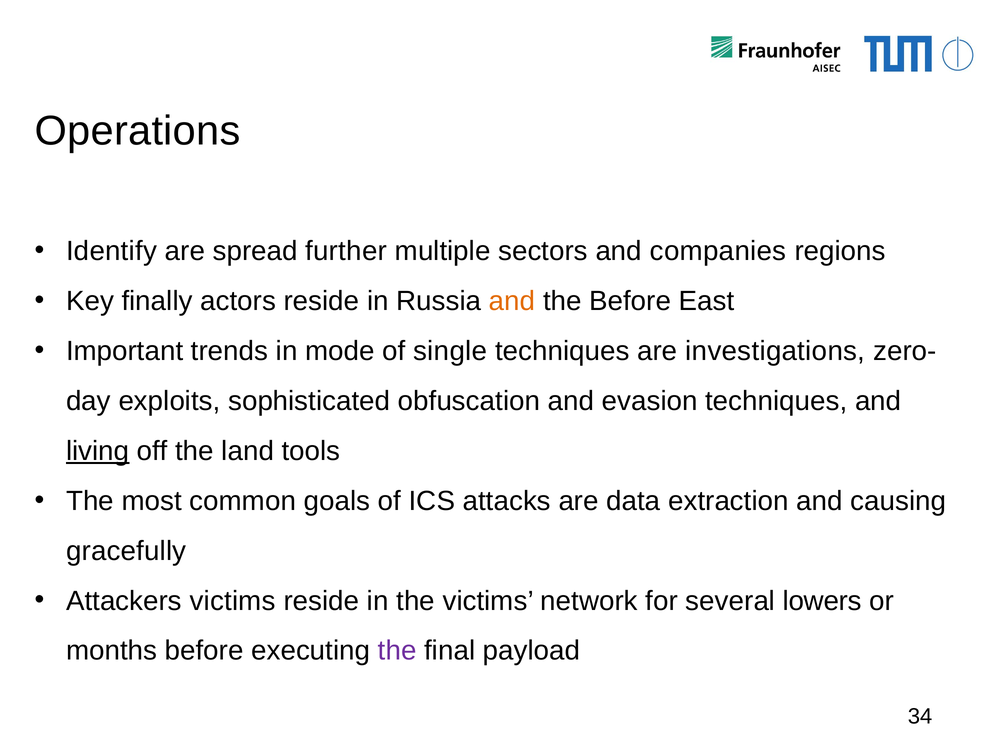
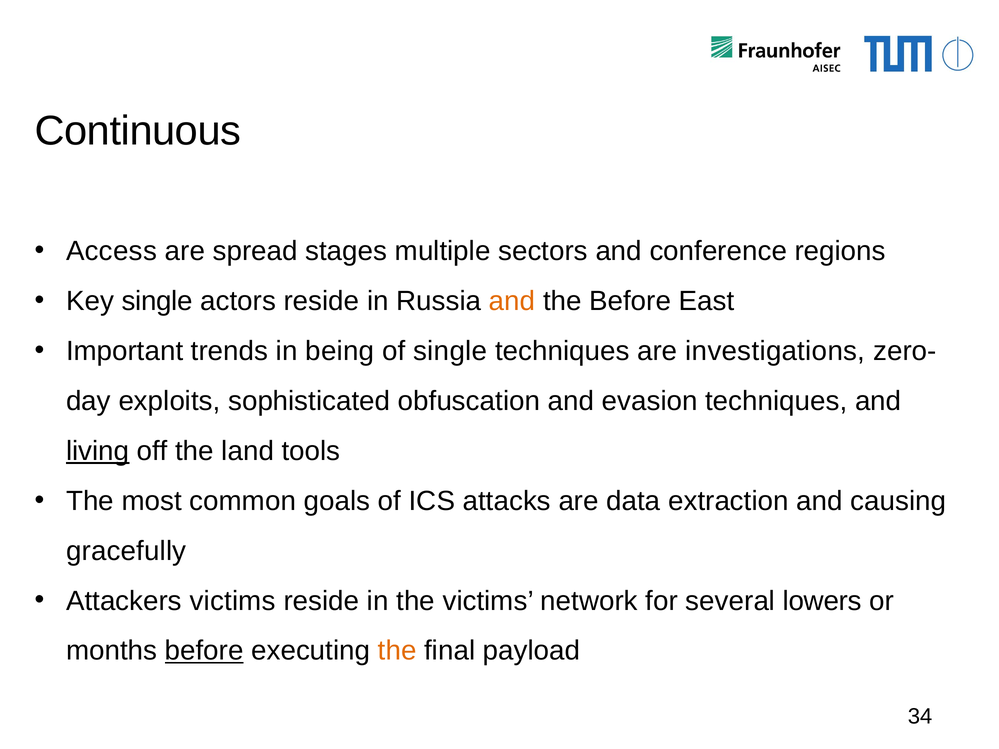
Operations: Operations -> Continuous (138, 131)
Identify: Identify -> Access (111, 251)
further: further -> stages (346, 251)
companies: companies -> conference (718, 251)
Key finally: finally -> single (157, 301)
mode: mode -> being (340, 351)
before underline: none -> present (204, 651)
the colour: purple -> orange (397, 651)
